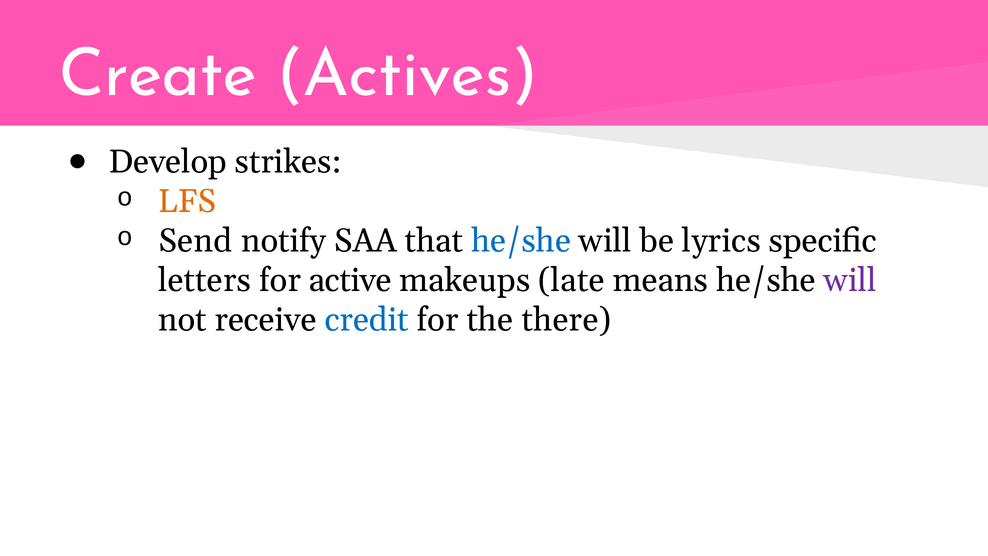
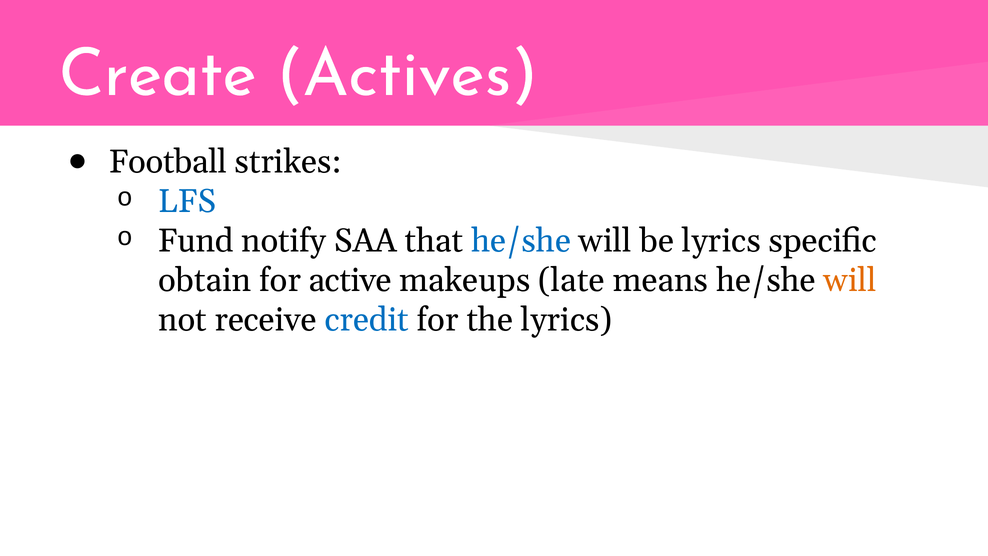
Develop: Develop -> Football (168, 162)
LFS colour: orange -> blue (187, 201)
Send: Send -> Fund (196, 241)
letters: letters -> obtain (205, 280)
will colour: purple -> orange (850, 280)
the there: there -> lyrics (567, 320)
